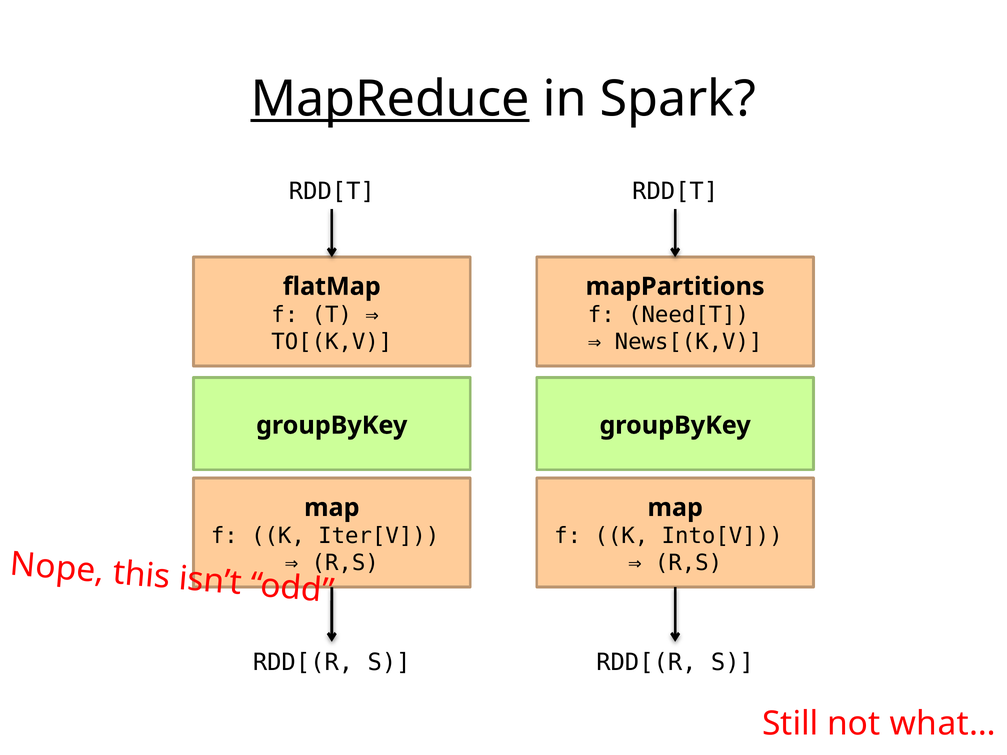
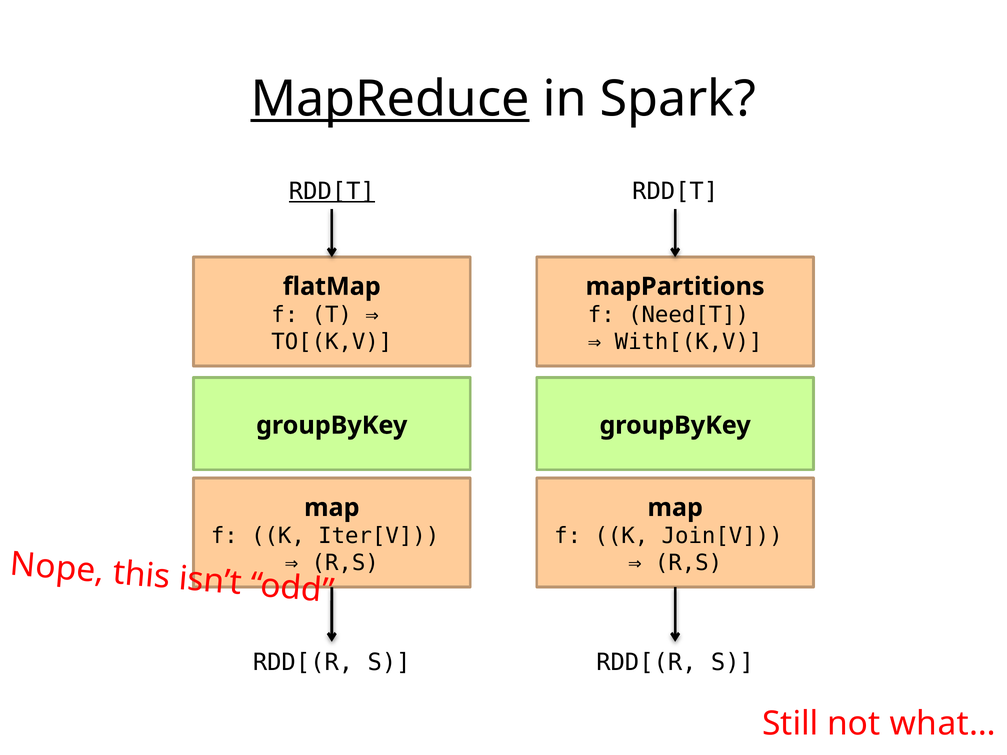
RDD[T underline: none -> present (332, 192)
News[(K,V: News[(K,V -> With[(K,V (689, 342)
Into[V: Into[V -> Join[V (722, 536)
